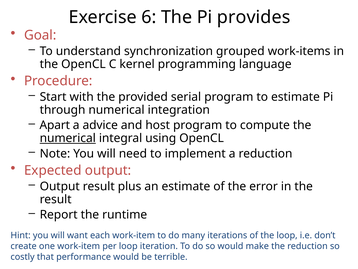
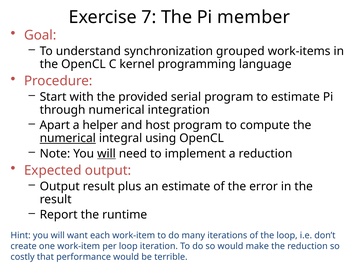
6: 6 -> 7 (149, 17)
provides: provides -> member (254, 17)
advice: advice -> helper (100, 125)
will underline: none -> present (106, 153)
